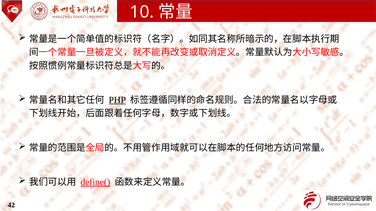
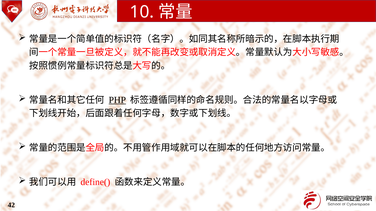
define( underline: present -> none (95, 183)
